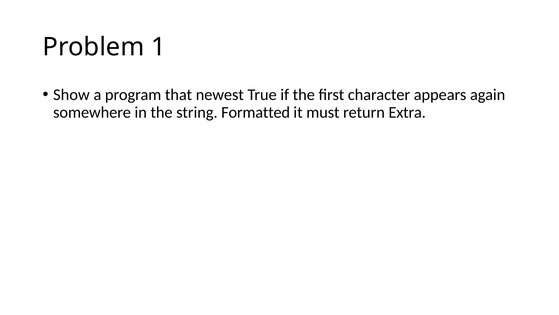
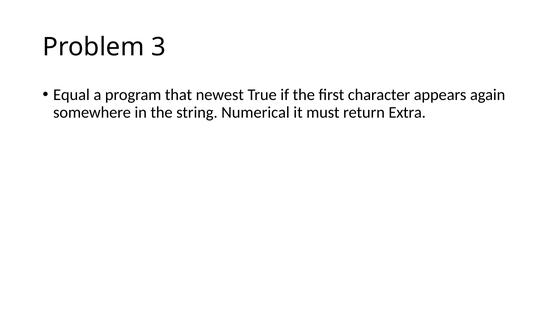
1: 1 -> 3 (158, 47)
Show: Show -> Equal (71, 95)
Formatted: Formatted -> Numerical (256, 112)
